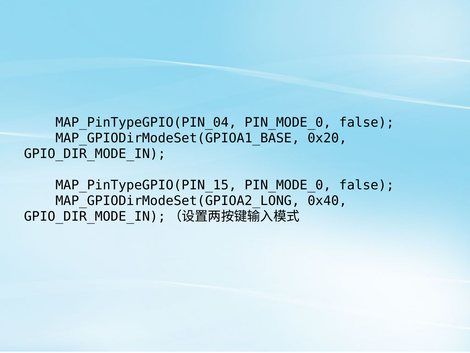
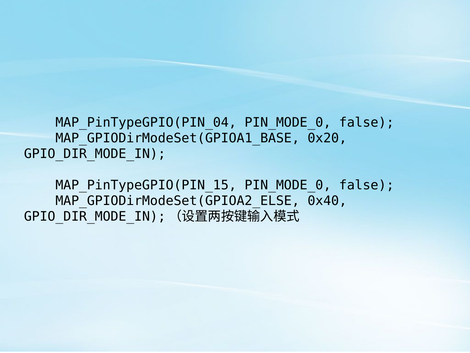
MAP_GPIODirModeSet(GPIOA2_LONG: MAP_GPIODirModeSet(GPIOA2_LONG -> MAP_GPIODirModeSet(GPIOA2_ELSE (178, 201)
